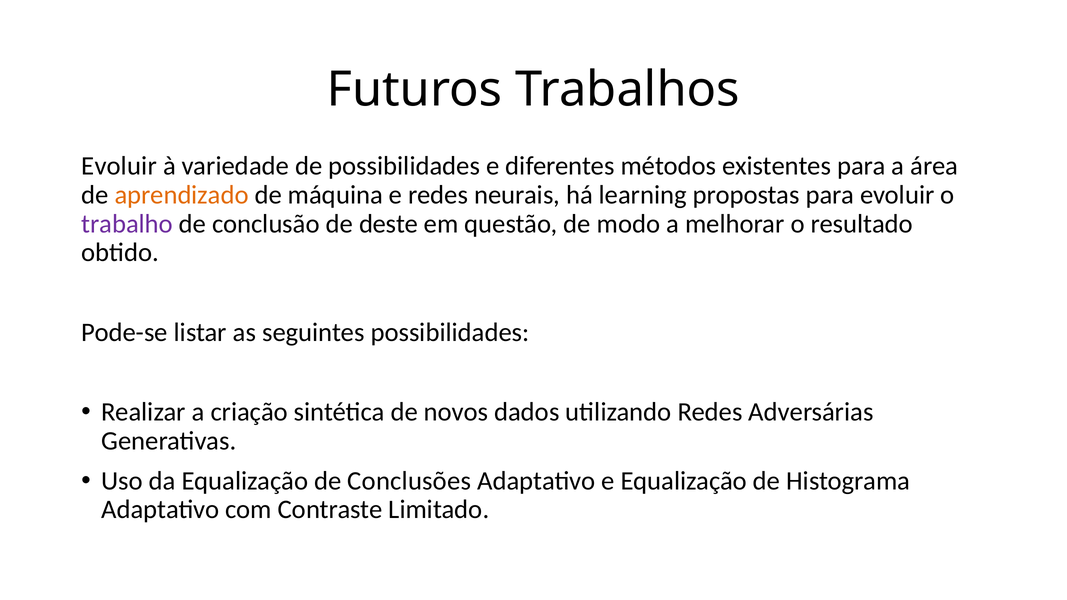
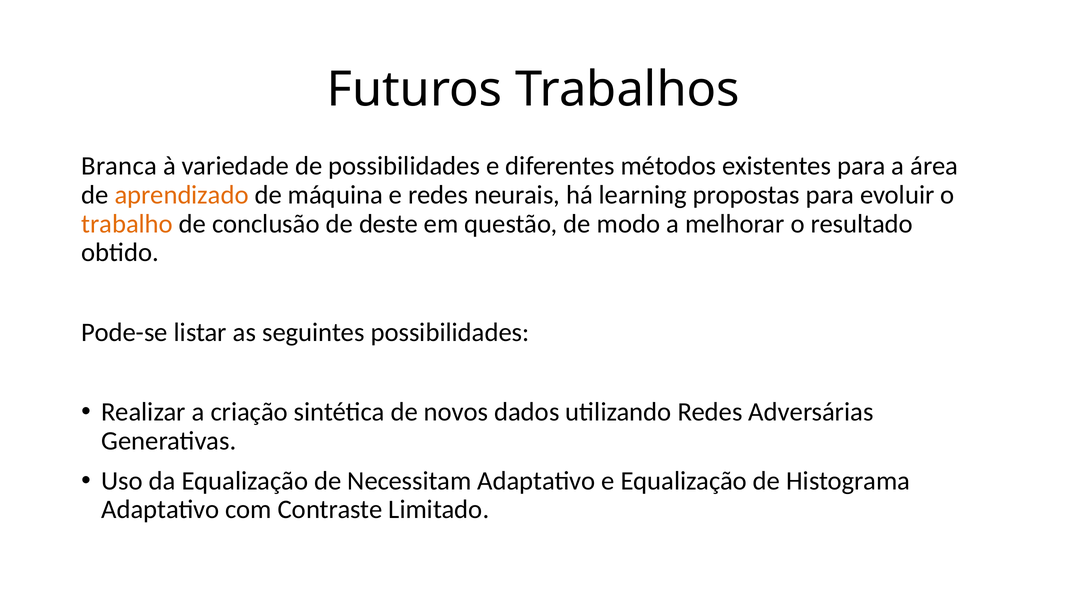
Evoluir: Evoluir -> Branca (119, 166)
trabalho colour: purple -> orange (127, 224)
Conclusões: Conclusões -> Necessitam (409, 481)
